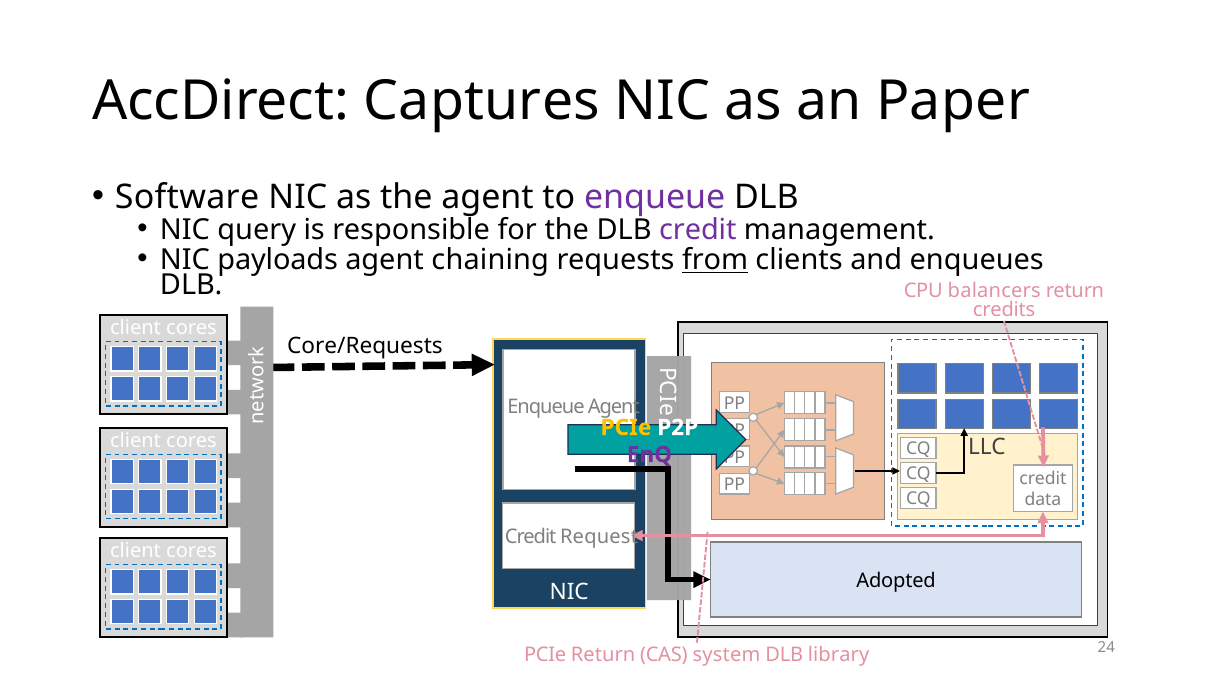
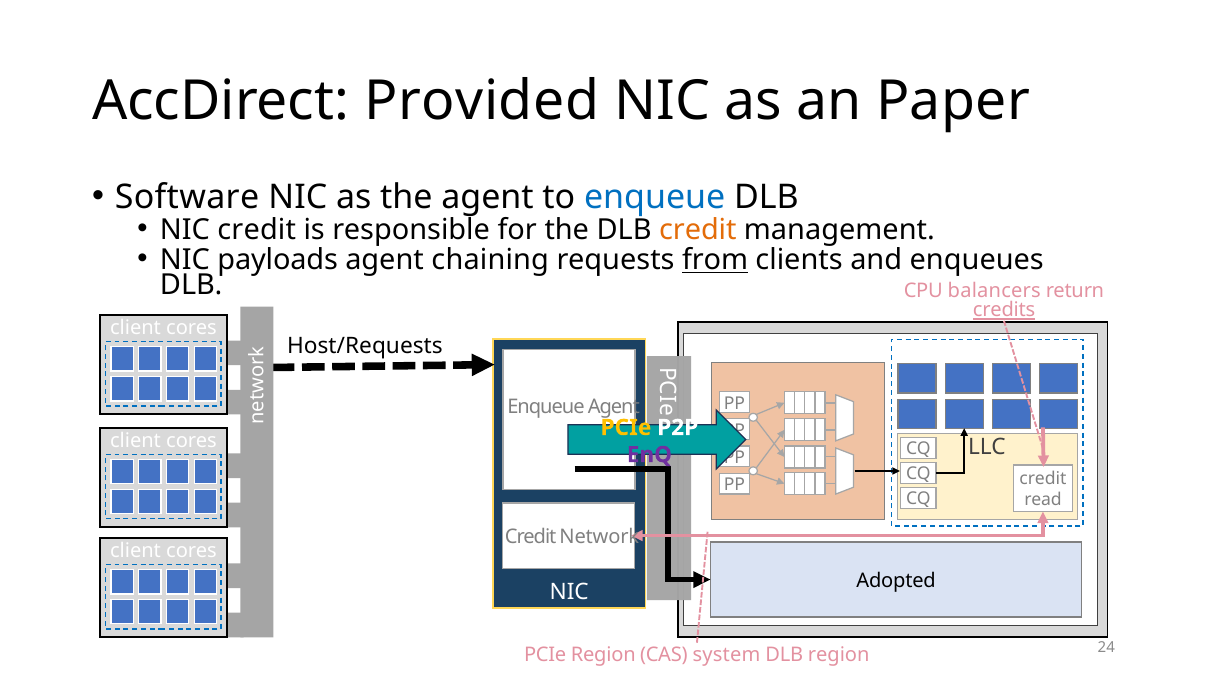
Captures: Captures -> Provided (482, 101)
enqueue colour: purple -> blue (655, 198)
NIC query: query -> credit (257, 230)
credit colour: purple -> orange (698, 230)
credits underline: none -> present (1004, 310)
Core/Requests: Core/Requests -> Host/Requests (365, 346)
data: data -> read (1043, 500)
Request: Request -> Network (599, 537)
PCIe Return: Return -> Region (603, 655)
DLB library: library -> region (839, 655)
